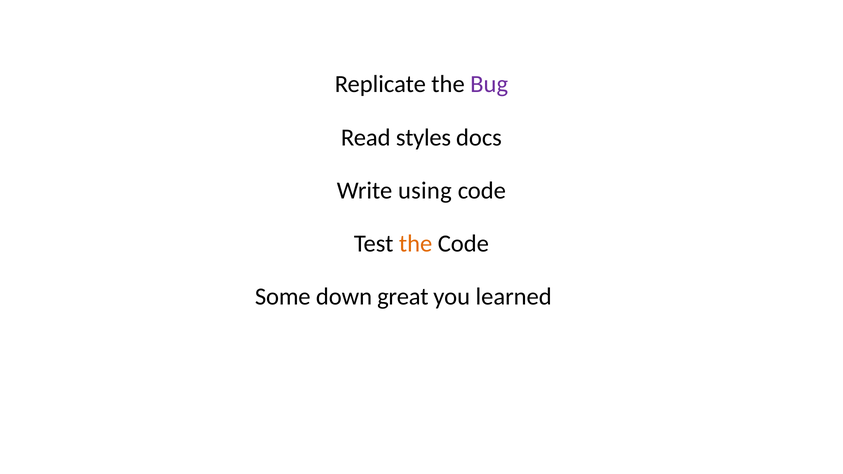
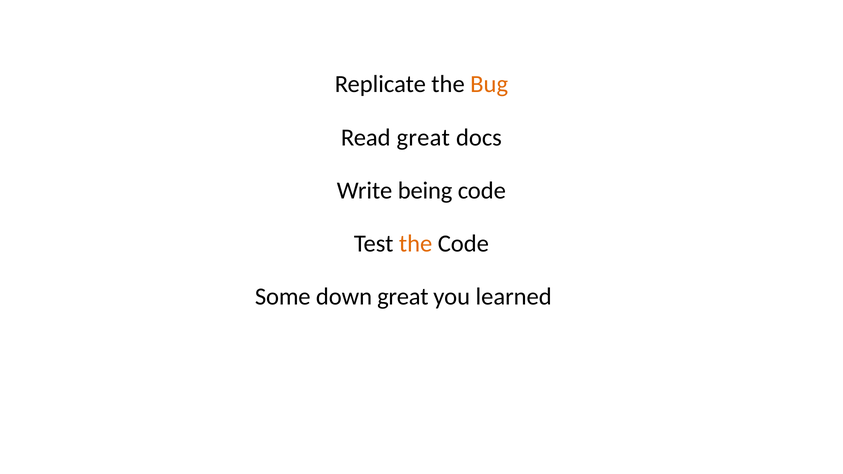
Bug colour: purple -> orange (489, 84)
styles: styles -> great (423, 137)
using: using -> being (425, 191)
